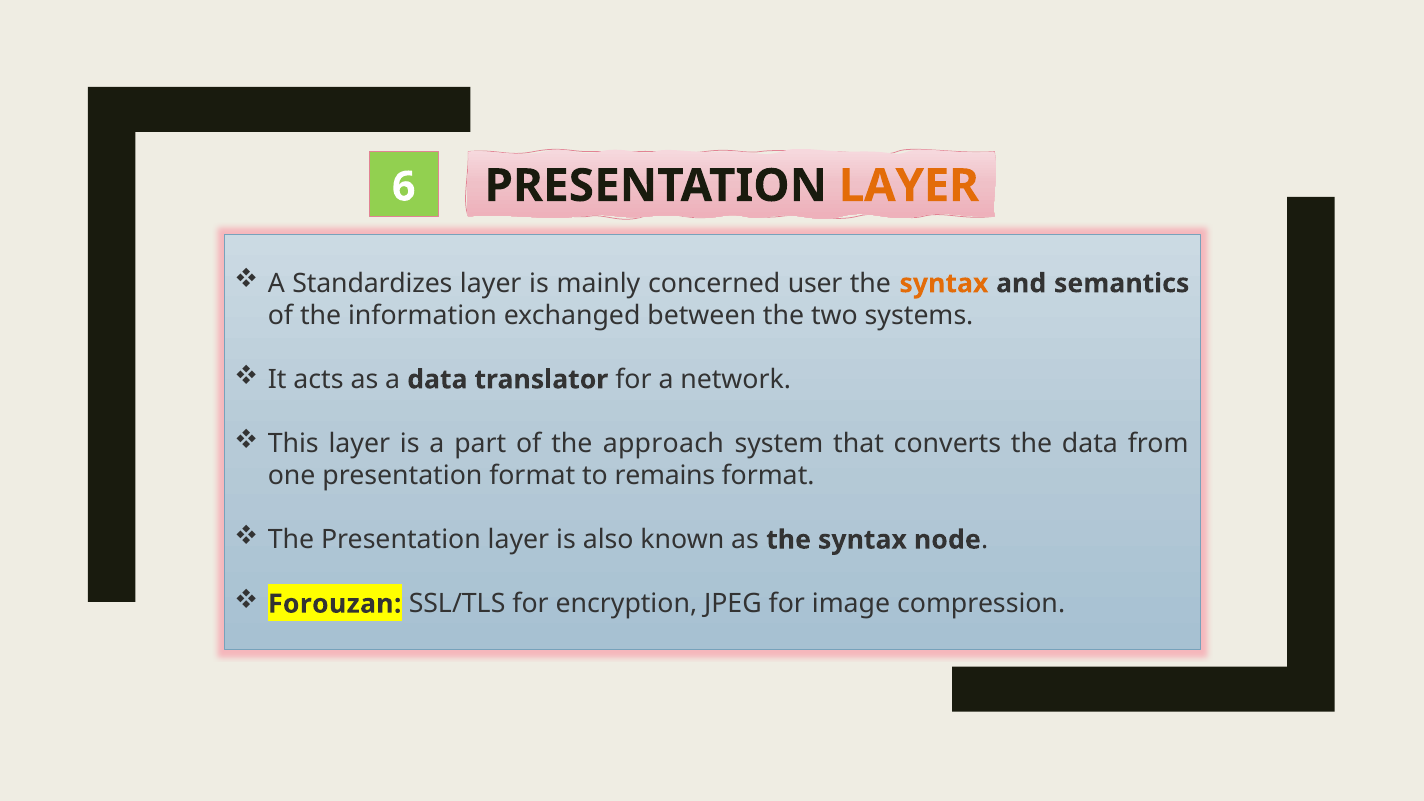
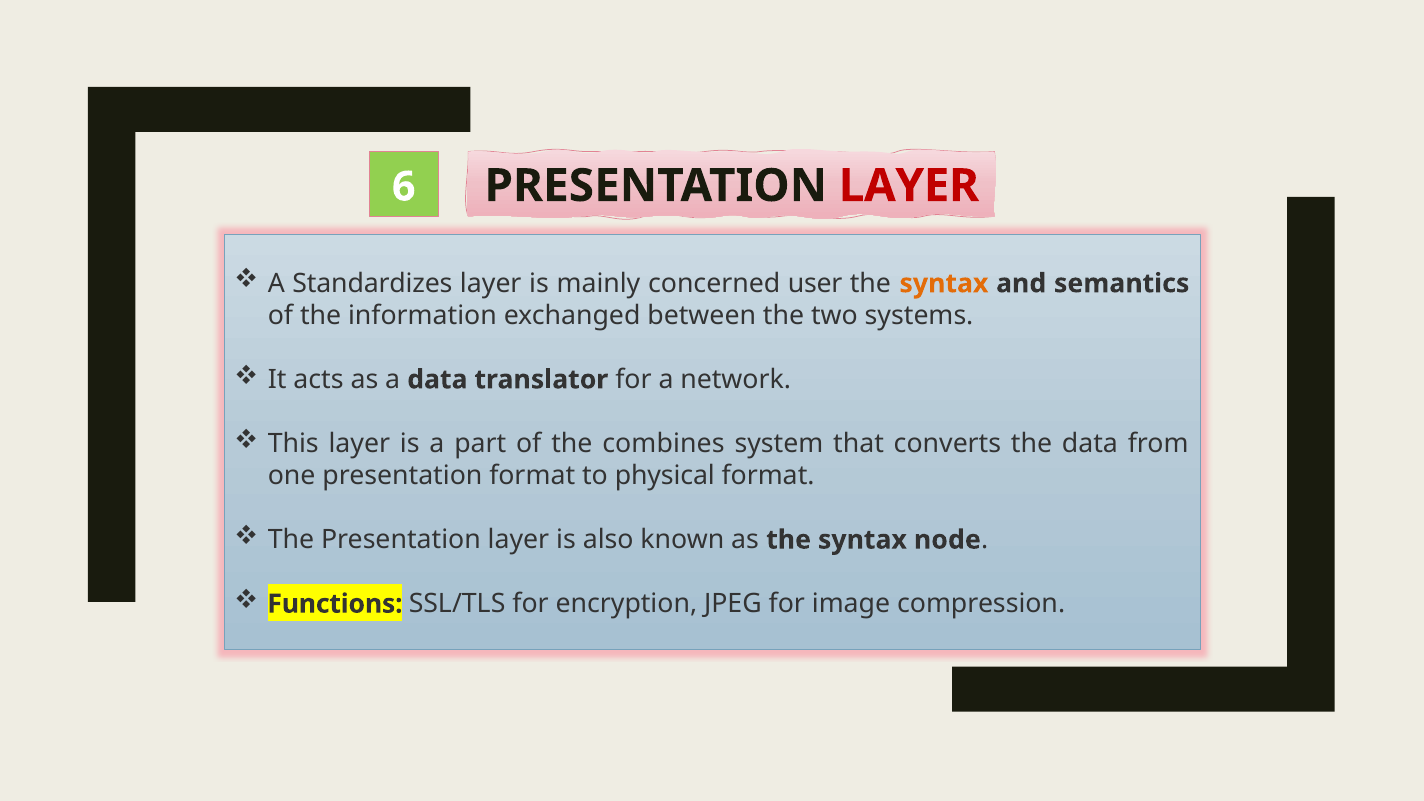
LAYER colour: orange -> red (909, 186)
approach: approach -> combines (663, 444)
remains: remains -> physical (665, 476)
Forouzan: Forouzan -> Functions (335, 604)
